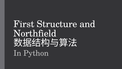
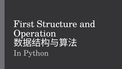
Northfield: Northfield -> Operation (35, 33)
